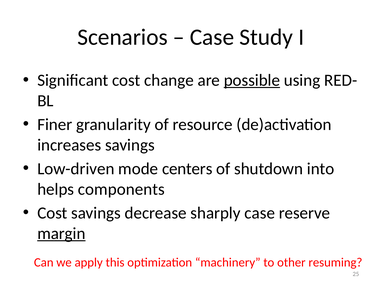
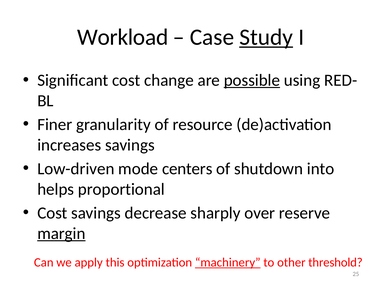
Scenarios: Scenarios -> Workload (123, 37)
Study underline: none -> present (266, 37)
components: components -> proportional (121, 189)
sharply case: case -> over (260, 213)
machinery underline: none -> present (228, 262)
resuming: resuming -> threshold (335, 262)
